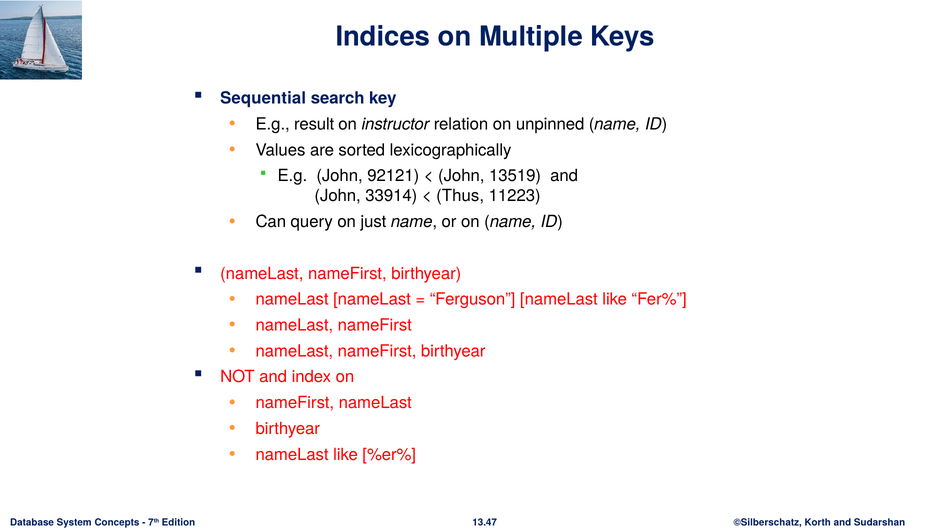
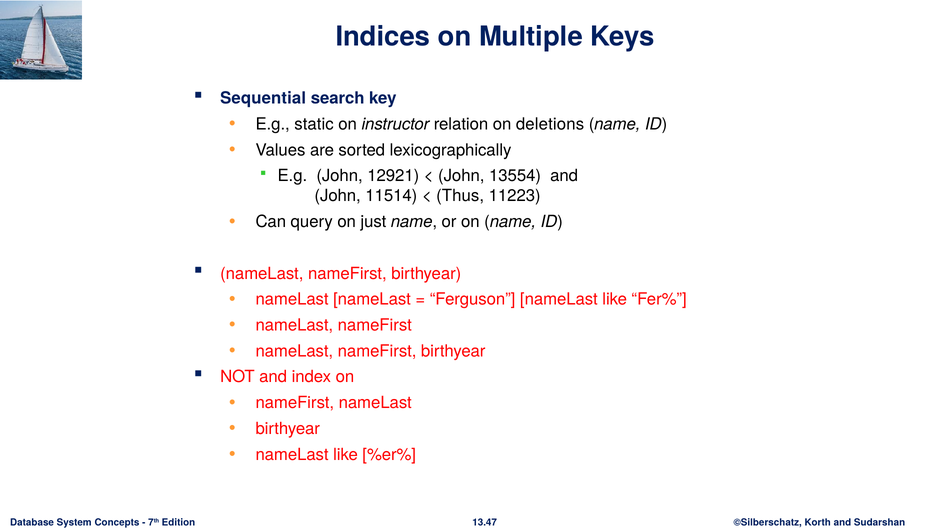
result: result -> static (314, 124)
unpinned: unpinned -> deletions (550, 124)
92121: 92121 -> 12921 (393, 176)
13519: 13519 -> 13554 (515, 176)
33914: 33914 -> 11514 (391, 196)
